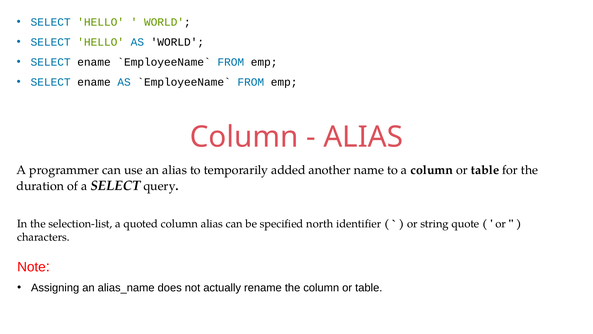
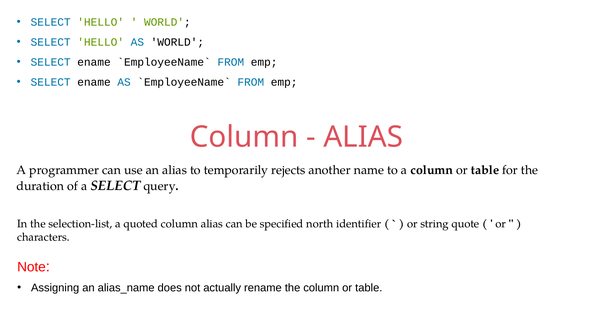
added: added -> rejects (288, 170)
